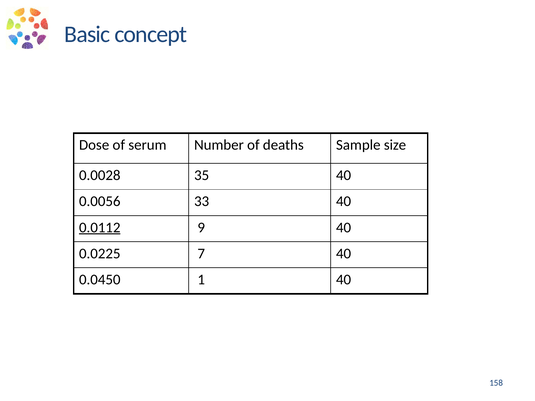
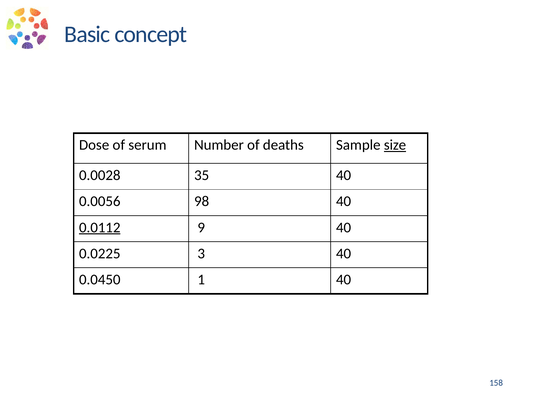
size underline: none -> present (395, 145)
33: 33 -> 98 (202, 202)
7: 7 -> 3 (201, 254)
